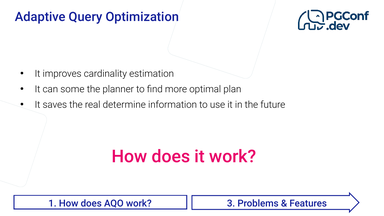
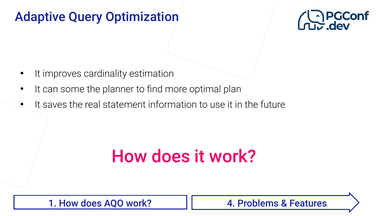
determine: determine -> statement (124, 105)
3: 3 -> 4 (231, 204)
